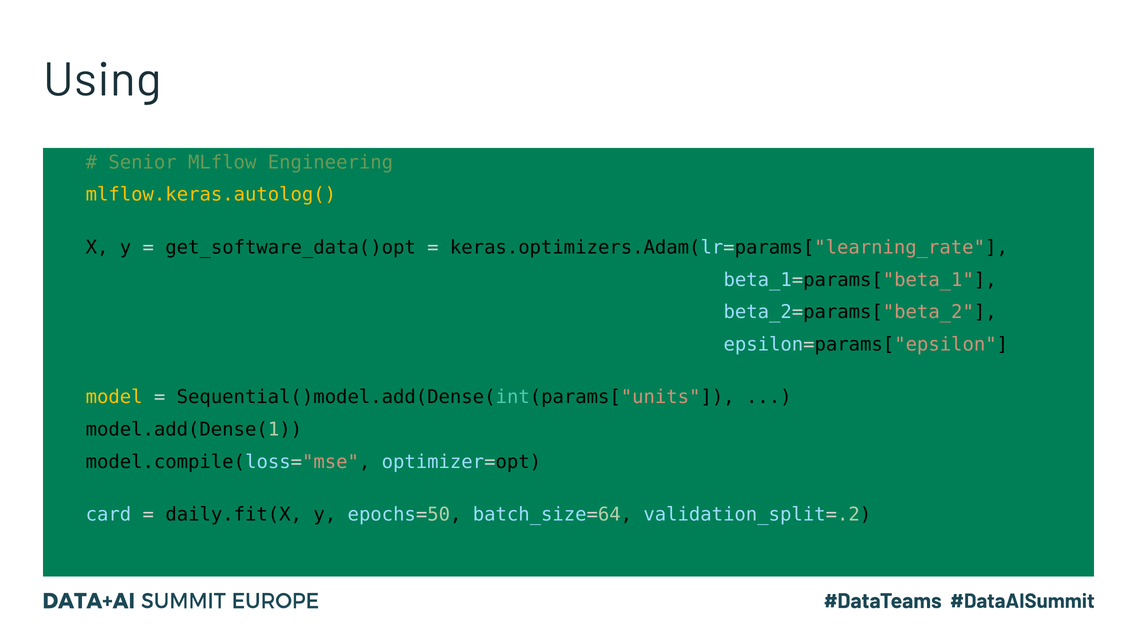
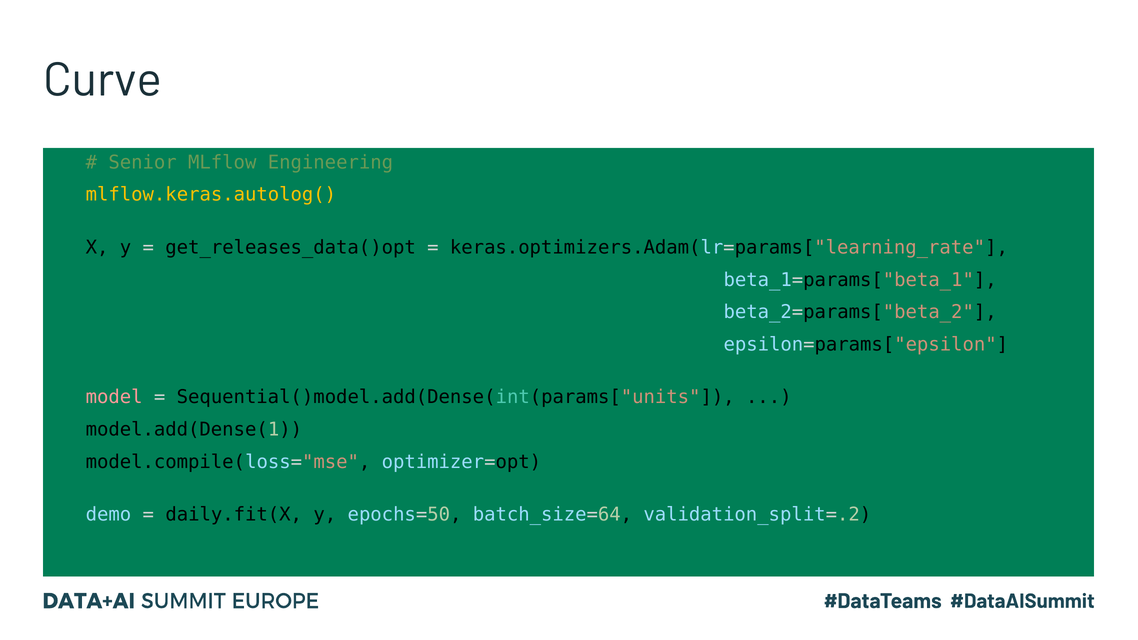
Using: Using -> Curve (103, 80)
get_software_data()opt: get_software_data()opt -> get_releases_data()opt (291, 248)
model colour: yellow -> pink (114, 397)
card: card -> demo (108, 515)
